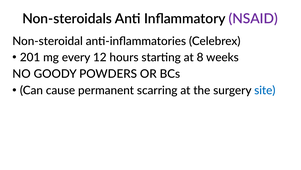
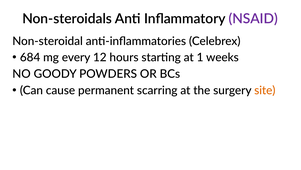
201: 201 -> 684 (30, 57)
8: 8 -> 1 (200, 57)
site colour: blue -> orange (265, 90)
